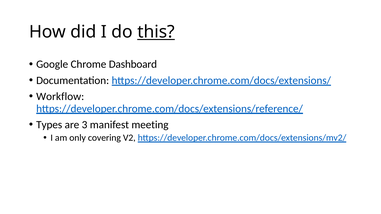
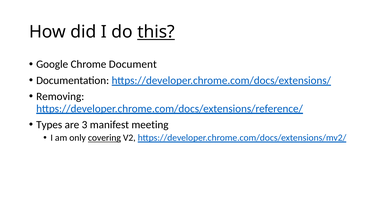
Dashboard: Dashboard -> Document (133, 64)
Workflow: Workflow -> Removing (60, 97)
covering underline: none -> present (104, 138)
